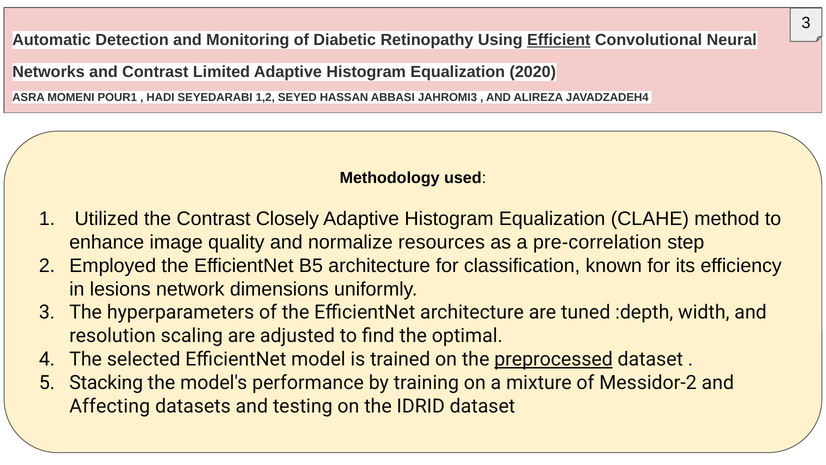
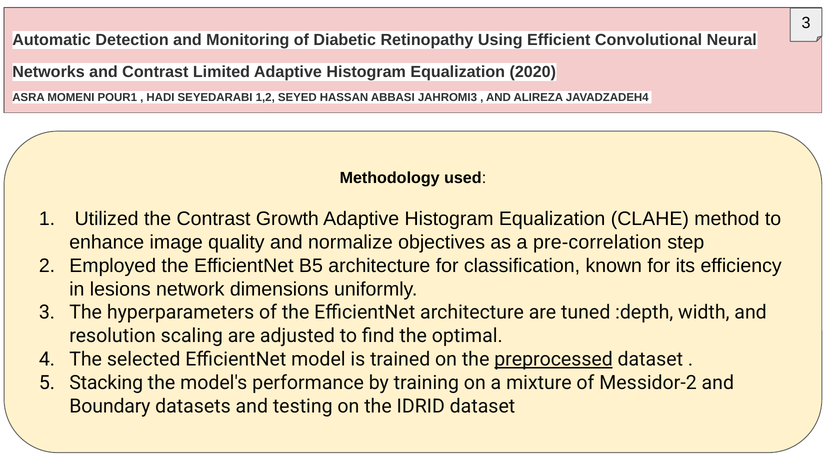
Efficient underline: present -> none (559, 40)
Closely: Closely -> Growth (287, 219)
resources: resources -> objectives (442, 242)
Affecting: Affecting -> Boundary (110, 406)
